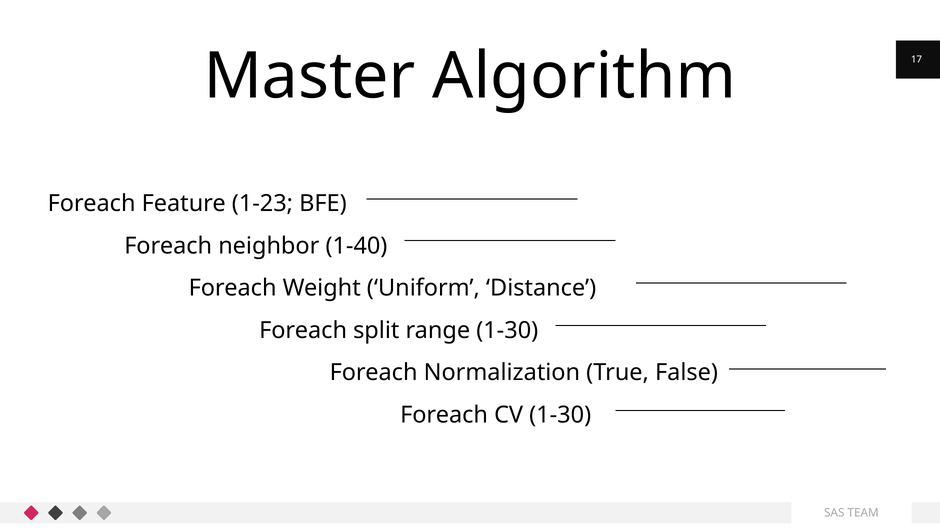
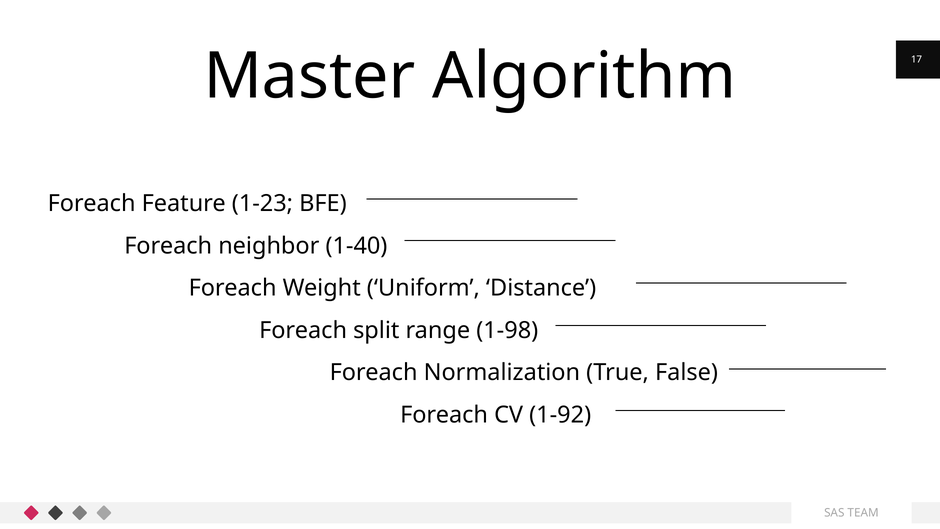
range 1-30: 1-30 -> 1-98 (507, 330)
CV 1-30: 1-30 -> 1-92 (560, 415)
